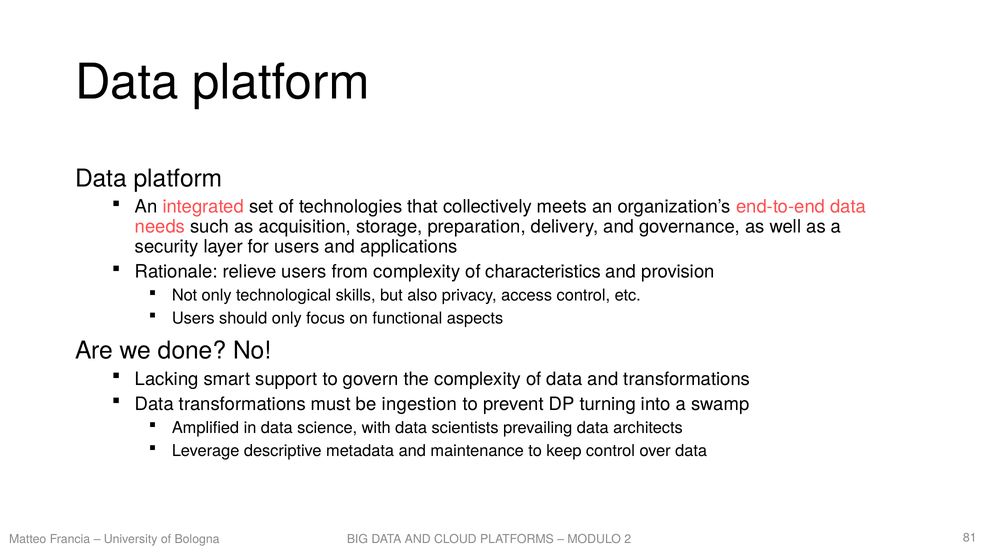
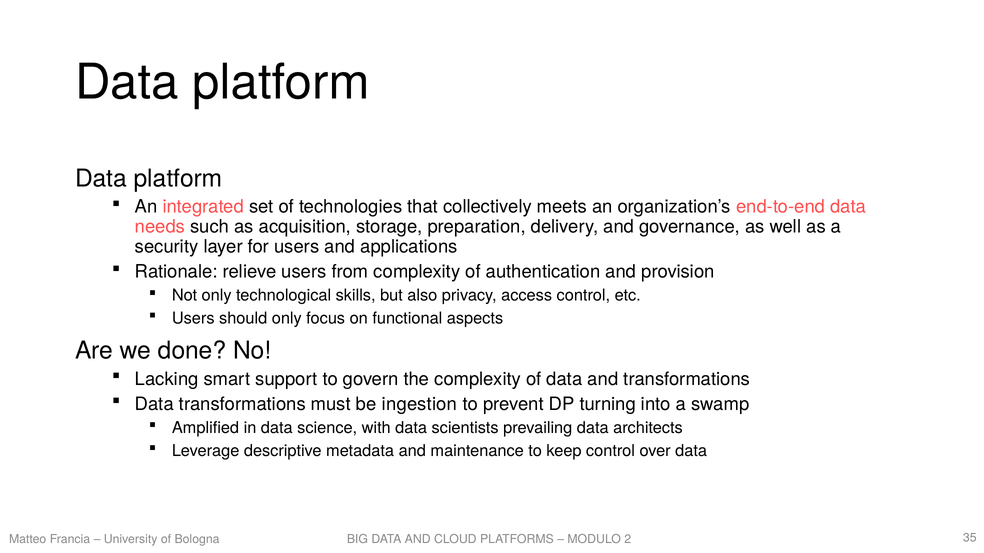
characteristics: characteristics -> authentication (543, 272)
81: 81 -> 35 (970, 538)
